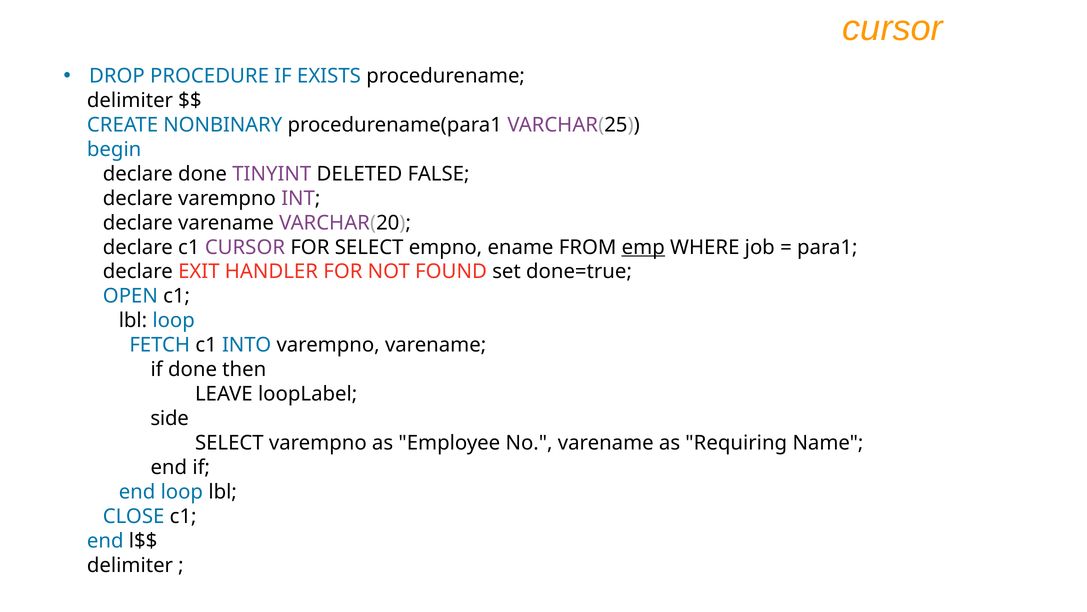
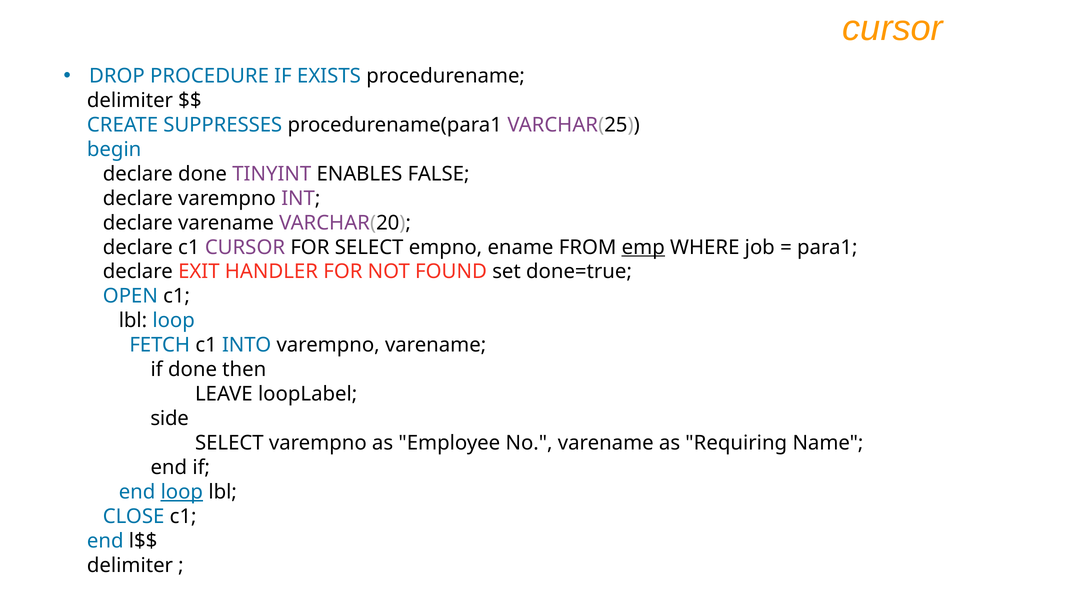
NONBINARY: NONBINARY -> SUPPRESSES (223, 125)
DELETED: DELETED -> ENABLES (360, 174)
loop underline: none -> present (182, 492)
